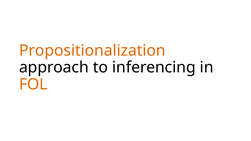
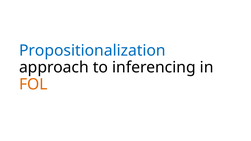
Propositionalization colour: orange -> blue (92, 51)
